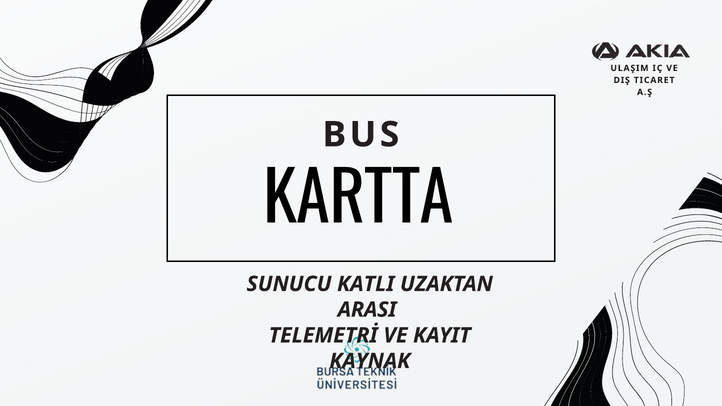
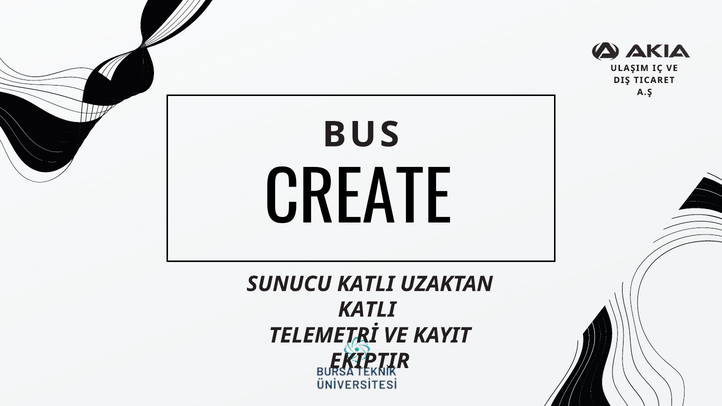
KARTTA: KARTTA -> CREATE (358, 200)
ARASI: ARASI -> KATLI (367, 310)
KAYNAK: KAYNAK -> EKIPTIR (370, 361)
